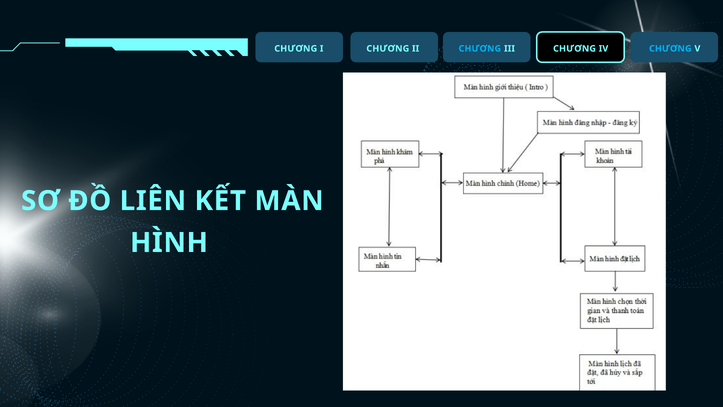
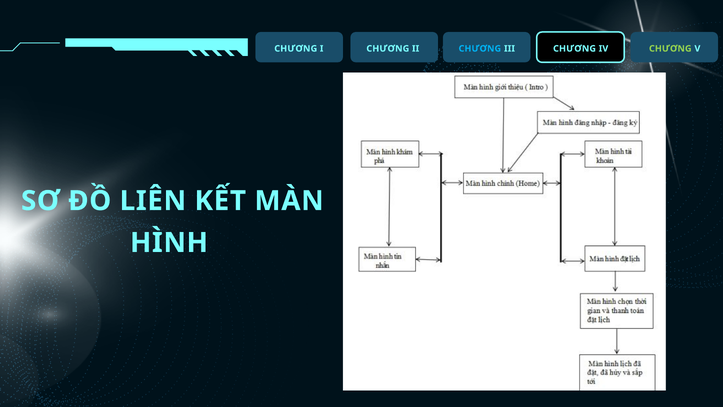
CHƯƠNG colour: light blue -> light green (670, 49)
